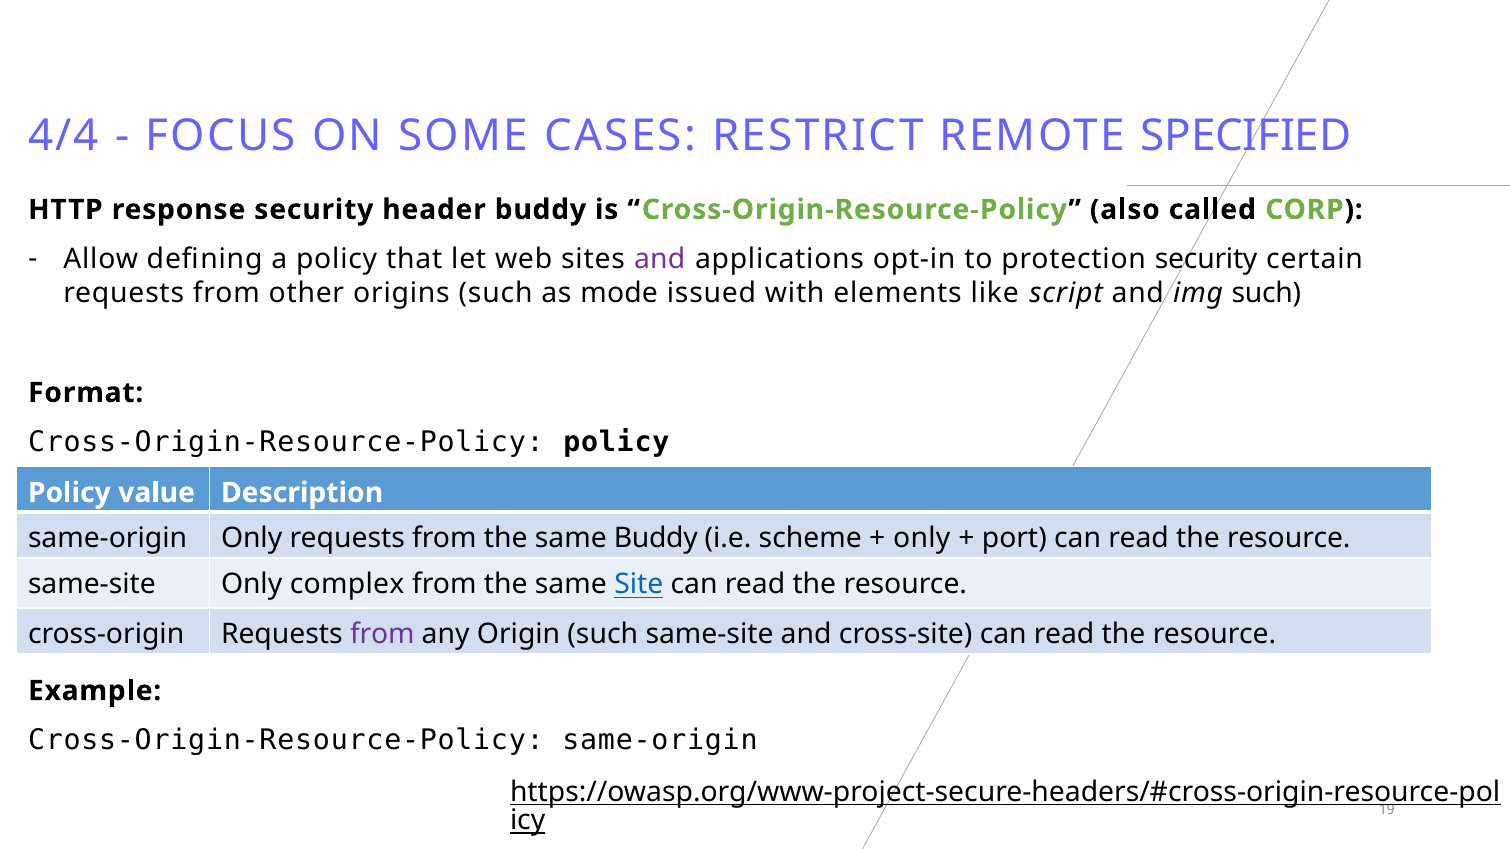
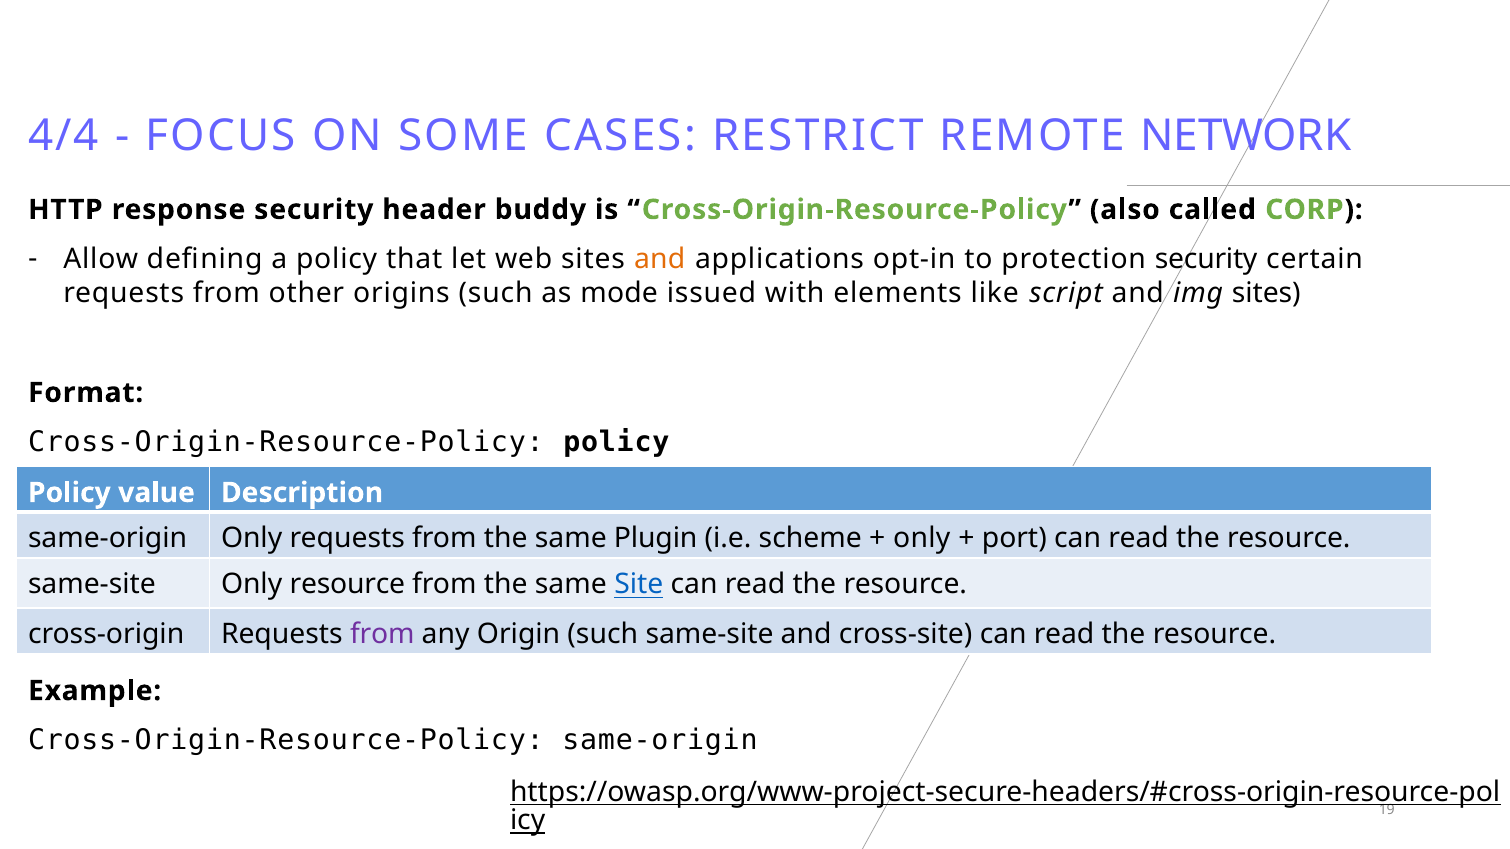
SPECIFIED: SPECIFIED -> NETWORK (1246, 136)
and colour: purple -> orange (660, 259)
img such: such -> sites (1266, 293)
same Buddy: Buddy -> Plugin (656, 539)
Only complex: complex -> resource (347, 585)
